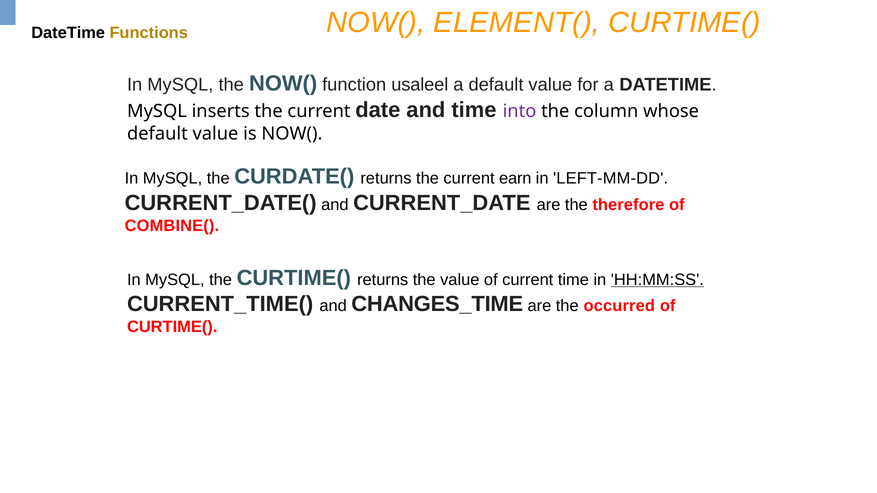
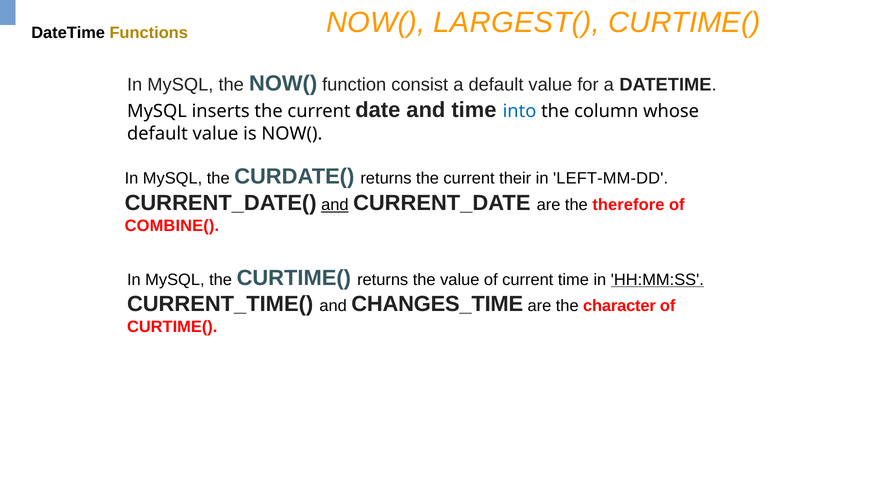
ELEMENT(: ELEMENT( -> LARGEST( (517, 23)
usaleel: usaleel -> consist (420, 85)
into colour: purple -> blue (519, 111)
earn: earn -> their (515, 179)
and underline: none -> present (335, 205)
occurred: occurred -> character (619, 306)
